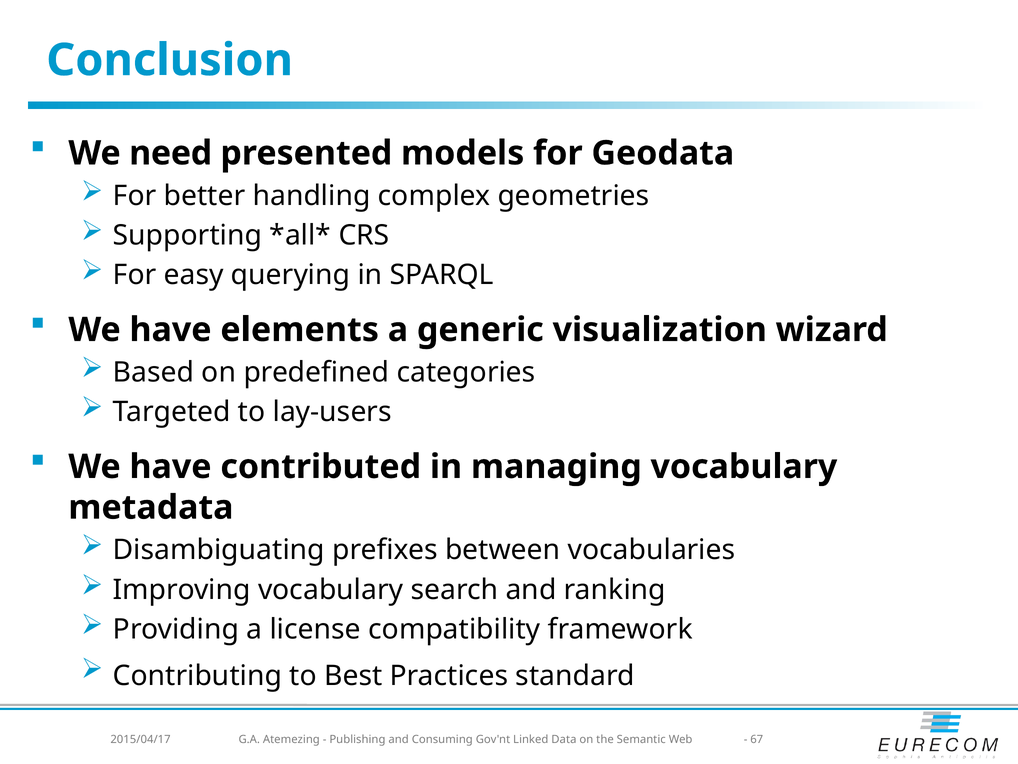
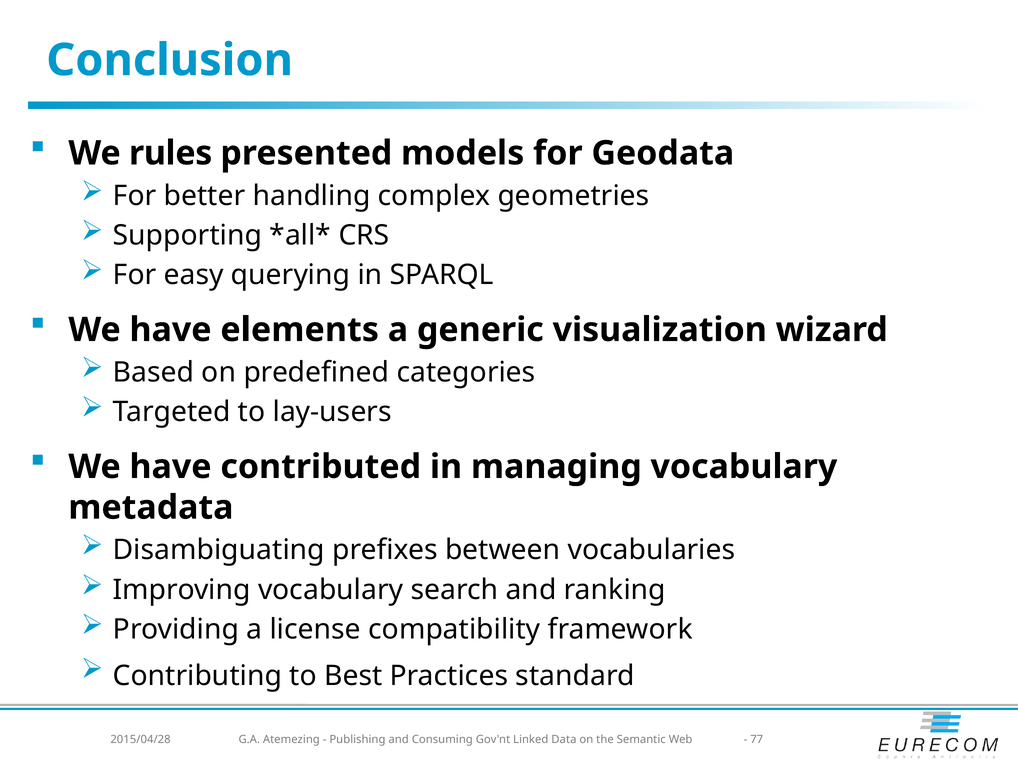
need: need -> rules (171, 153)
2015/04/17: 2015/04/17 -> 2015/04/28 (141, 739)
67: 67 -> 77 (757, 739)
